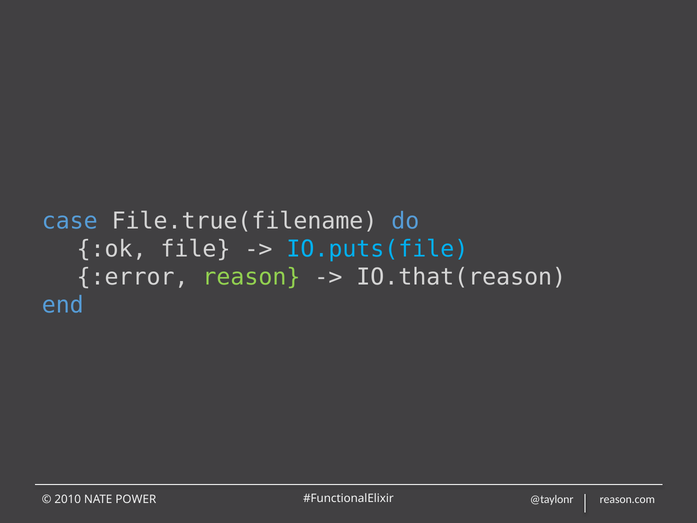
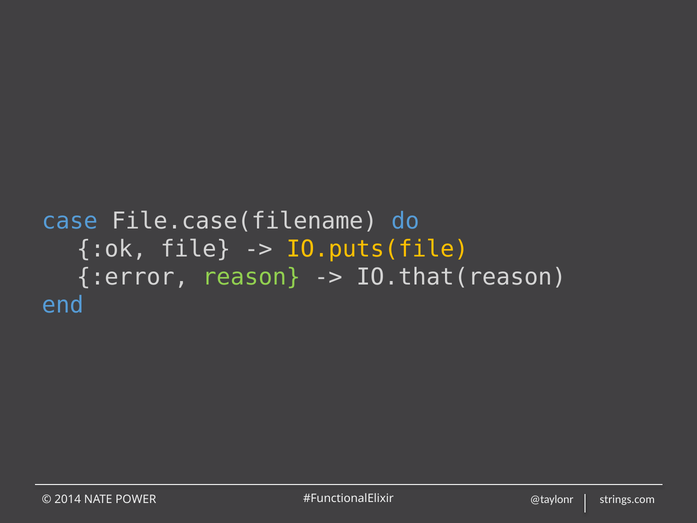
File.true(filename: File.true(filename -> File.case(filename (244, 221)
IO.puts(file colour: light blue -> yellow (377, 249)
2010: 2010 -> 2014 (68, 499)
reason.com: reason.com -> strings.com (627, 499)
